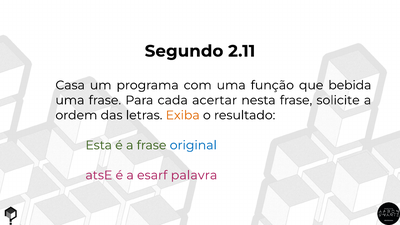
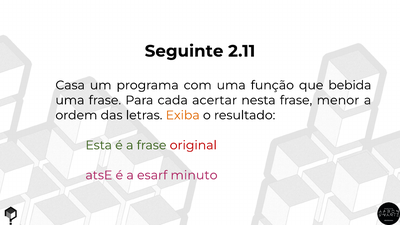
Segundo: Segundo -> Seguinte (184, 51)
solicite: solicite -> menor (338, 100)
original colour: blue -> red (193, 145)
palavra: palavra -> minuto (194, 175)
